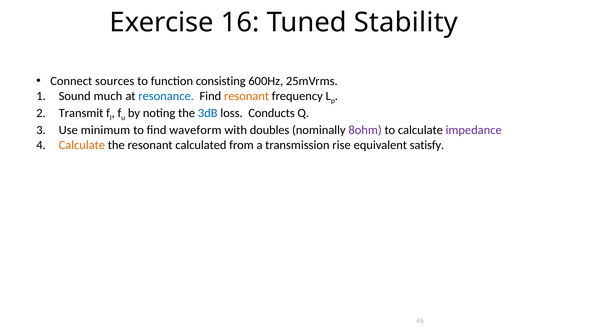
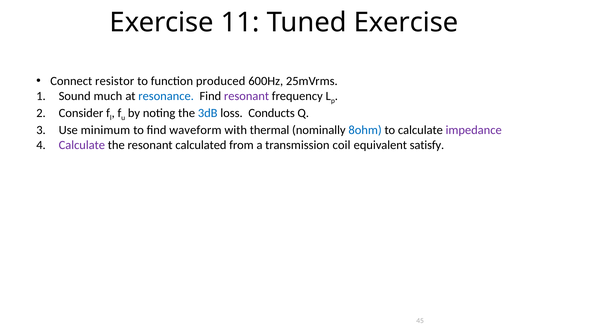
16: 16 -> 11 (240, 22)
Tuned Stability: Stability -> Exercise (406, 22)
sources: sources -> resistor (115, 81)
consisting: consisting -> produced (221, 81)
resonant colour: orange -> purple (247, 96)
Transmit: Transmit -> Consider (81, 113)
doubles: doubles -> thermal (270, 130)
8ohm colour: purple -> blue (365, 130)
Calculate colour: orange -> purple (82, 145)
rise: rise -> coil (342, 145)
